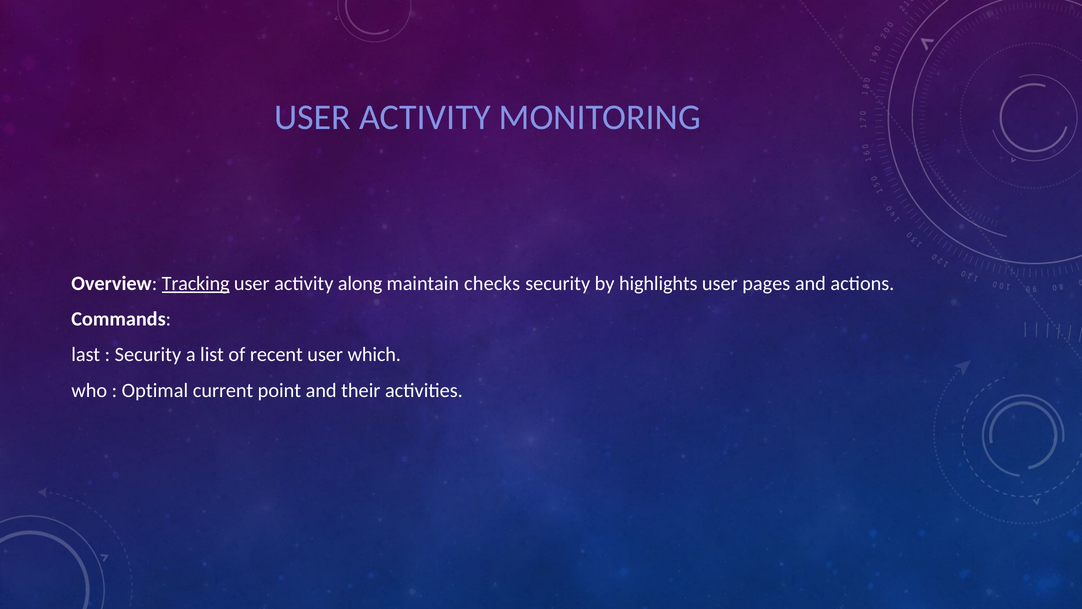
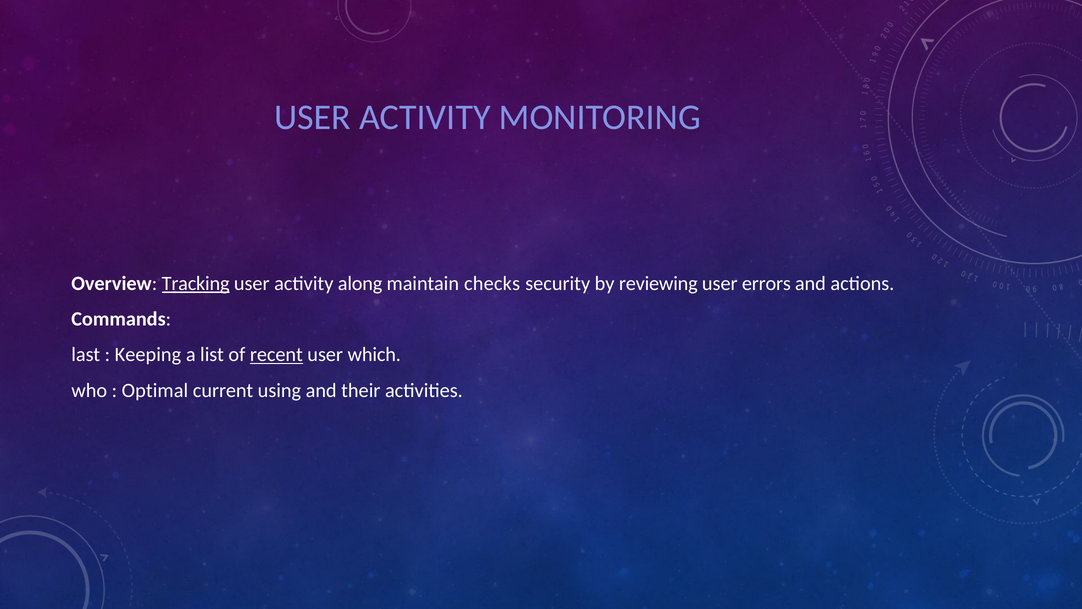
highlights: highlights -> reviewing (658, 283)
pages: pages -> errors (766, 283)
Security: Security -> Keeping (148, 355)
recent underline: none -> present (276, 355)
point: point -> using (279, 390)
